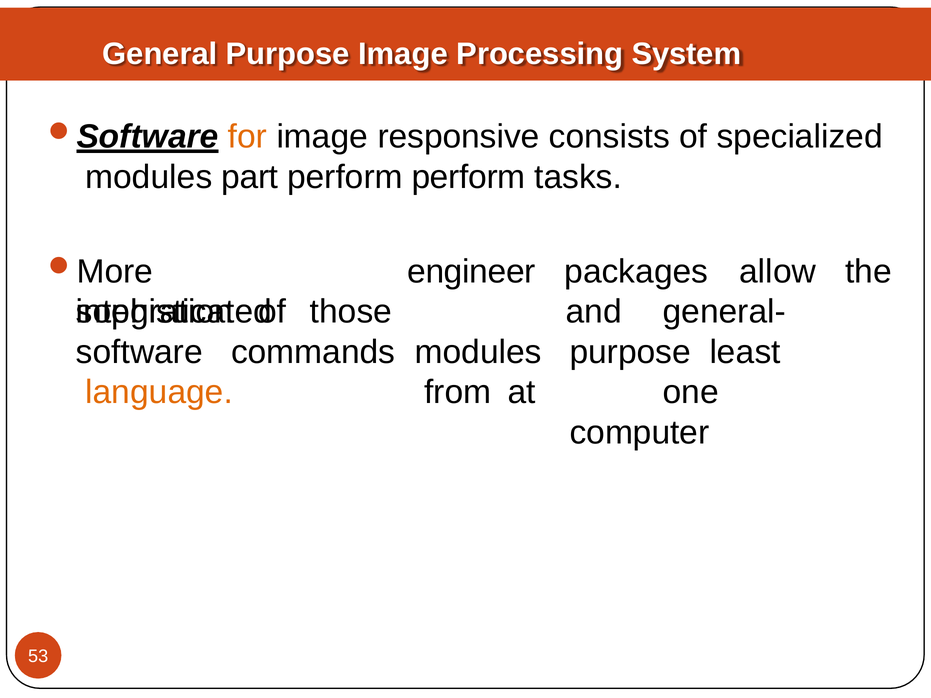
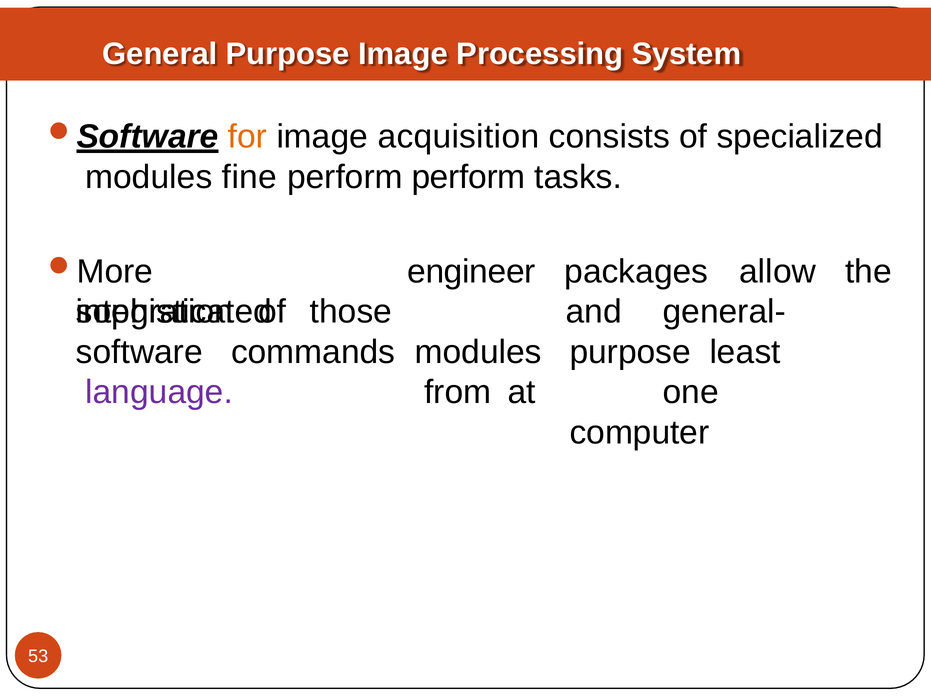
responsive: responsive -> acquisition (458, 137)
part: part -> fine (249, 177)
language colour: orange -> purple (159, 393)
